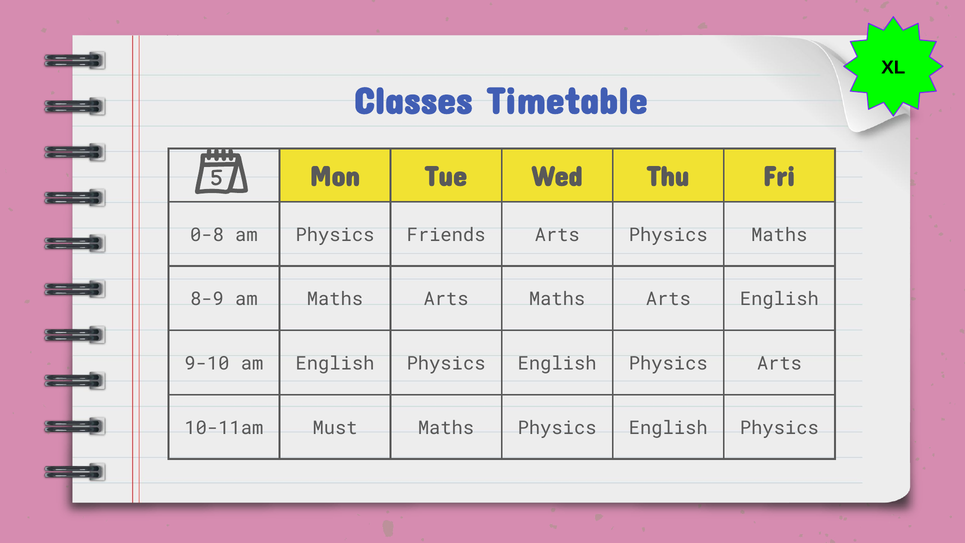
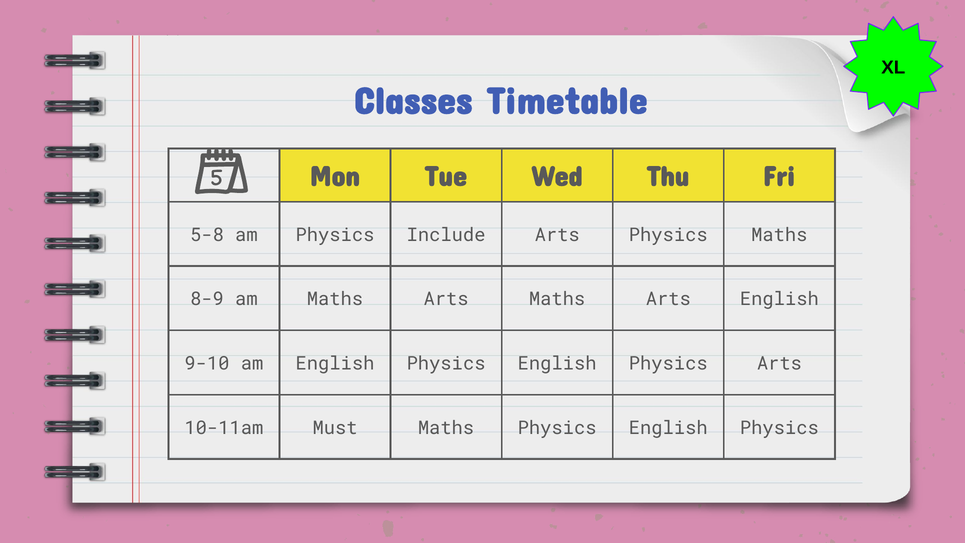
0-8: 0-8 -> 5-8 (207, 235)
Friends: Friends -> Include (446, 235)
